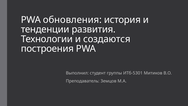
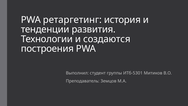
обновления: обновления -> ретаргетинг (72, 20)
